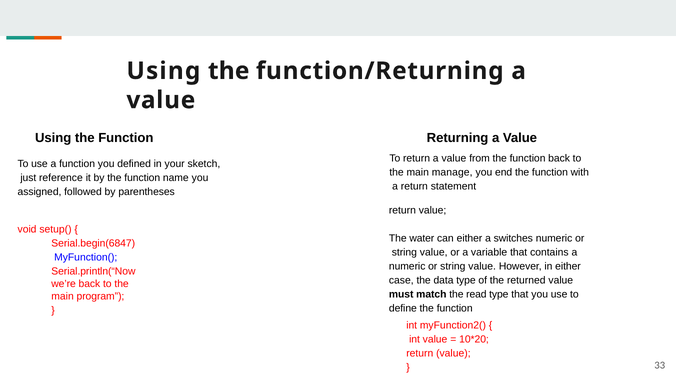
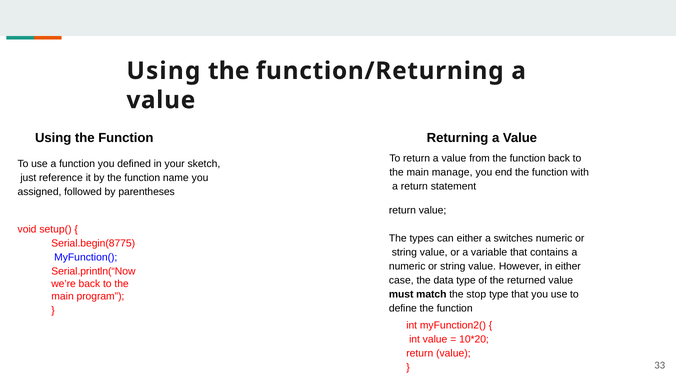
water: water -> types (422, 238)
Serial.begin(6847: Serial.begin(6847 -> Serial.begin(8775 (93, 243)
read: read -> stop (476, 294)
